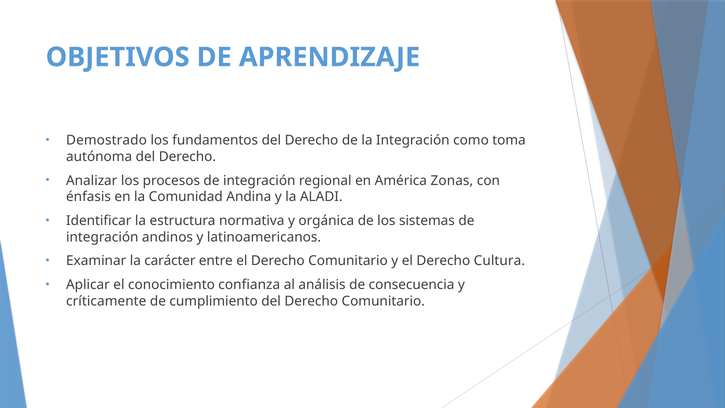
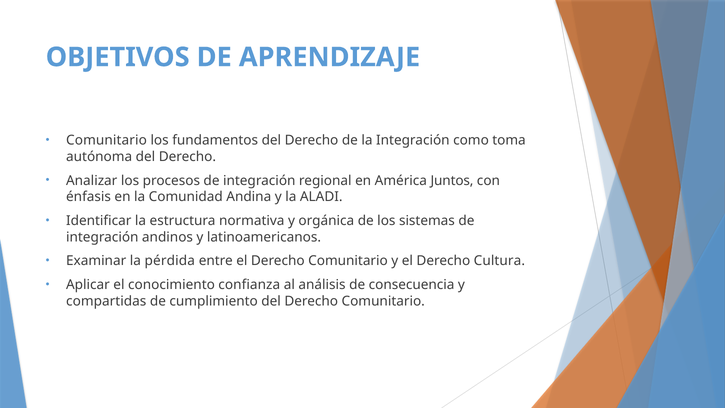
Demostrado: Demostrado -> Comunitario (106, 140)
Zonas: Zonas -> Juntos (452, 180)
carácter: carácter -> pérdida (170, 261)
críticamente: críticamente -> compartidas (106, 301)
